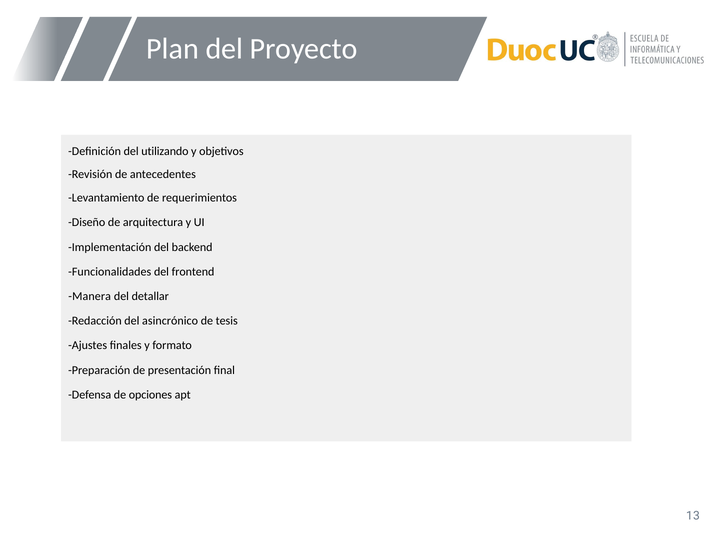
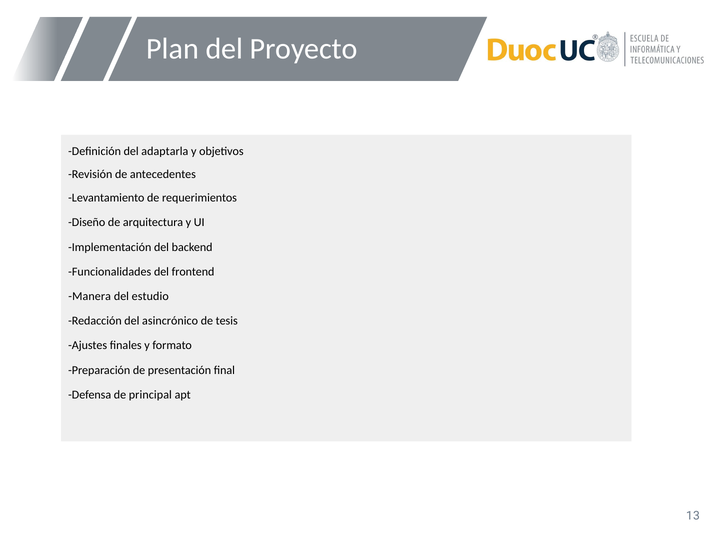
utilizando: utilizando -> adaptarla (165, 151)
detallar: detallar -> estudio (150, 296)
opciones: opciones -> principal (150, 394)
